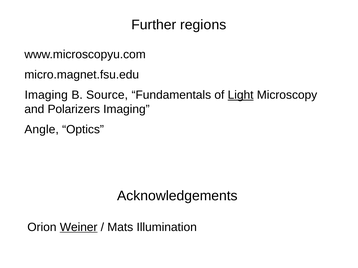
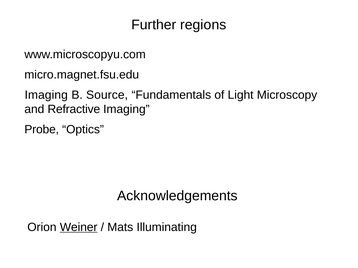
Light underline: present -> none (241, 95)
Polarizers: Polarizers -> Refractive (74, 109)
Angle: Angle -> Probe (42, 130)
Illumination: Illumination -> Illuminating (167, 228)
